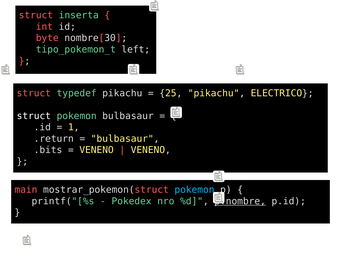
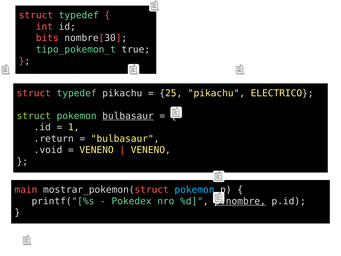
inserta: inserta -> typedef (79, 15)
byte: byte -> bits (47, 38)
left: left -> true (136, 49)
struct colour: white -> light green (34, 116)
bulbasaur underline: none -> present (128, 116)
.bits: .bits -> .void (48, 150)
